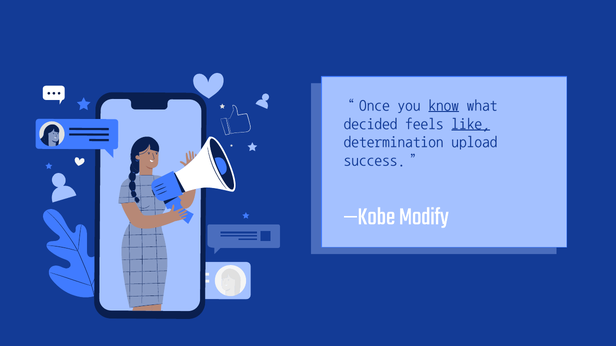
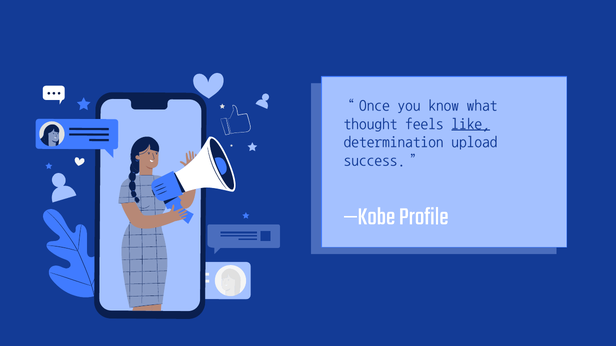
know underline: present -> none (444, 105)
decided: decided -> thought (371, 124)
Modify: Modify -> Profile (424, 216)
